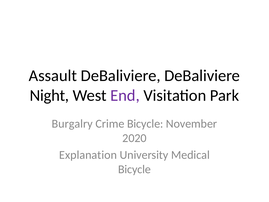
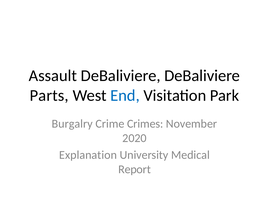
Night: Night -> Parts (49, 95)
End colour: purple -> blue (125, 95)
Crime Bicycle: Bicycle -> Crimes (145, 124)
Bicycle: Bicycle -> Report (135, 169)
